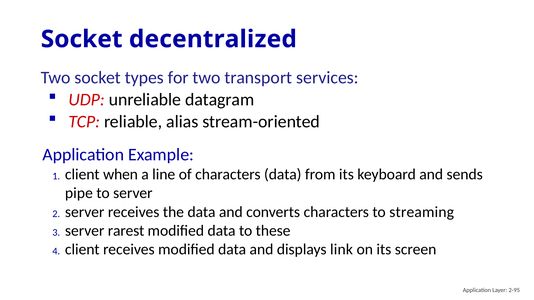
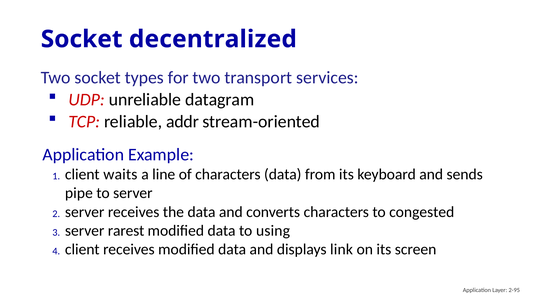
alias: alias -> addr (182, 122)
when: when -> waits (120, 175)
streaming: streaming -> congested (422, 212)
these: these -> using (273, 231)
